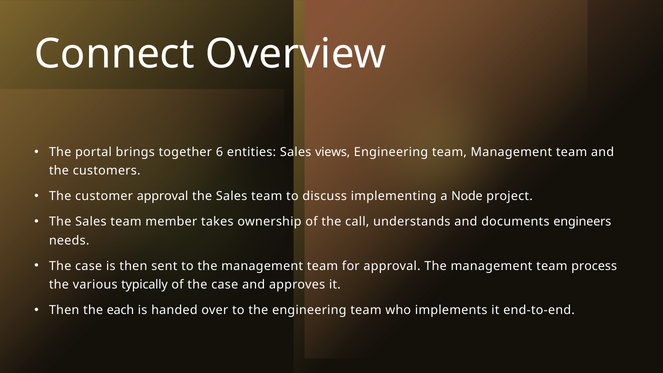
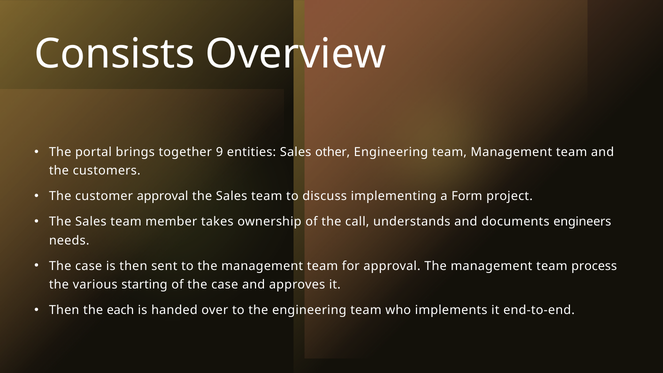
Connect: Connect -> Consists (115, 54)
6: 6 -> 9 (219, 152)
views: views -> other (333, 152)
Node: Node -> Form (467, 196)
typically: typically -> starting (144, 285)
